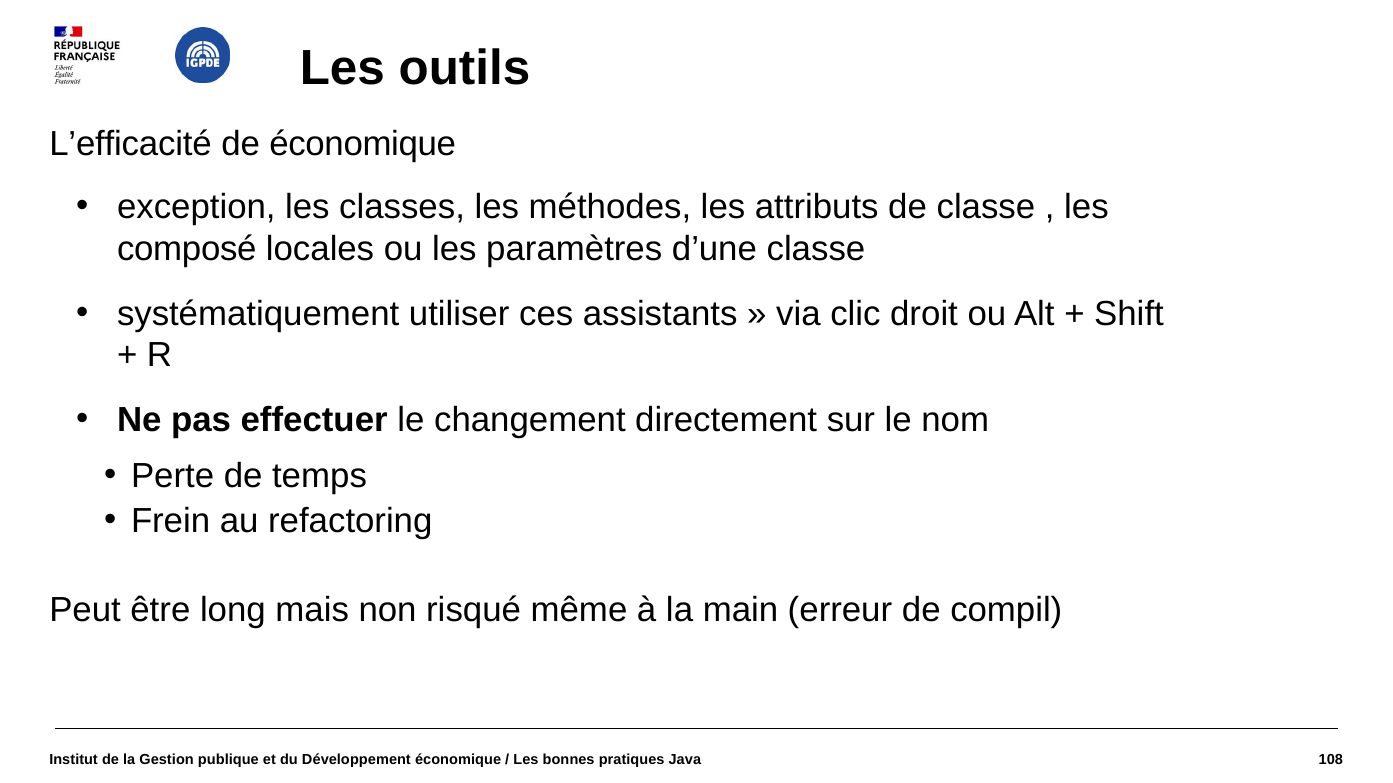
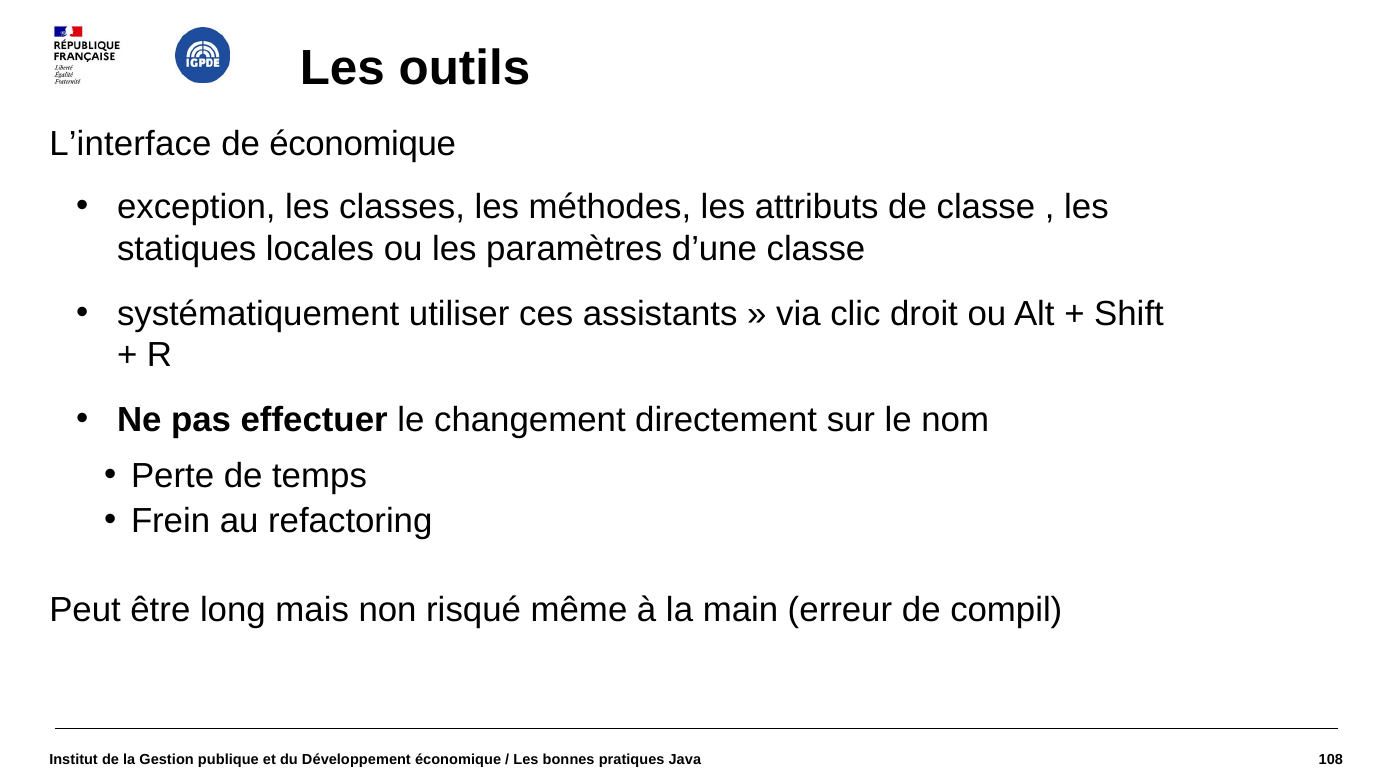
L’efficacité: L’efficacité -> L’interface (130, 144)
composé: composé -> statiques (187, 249)
